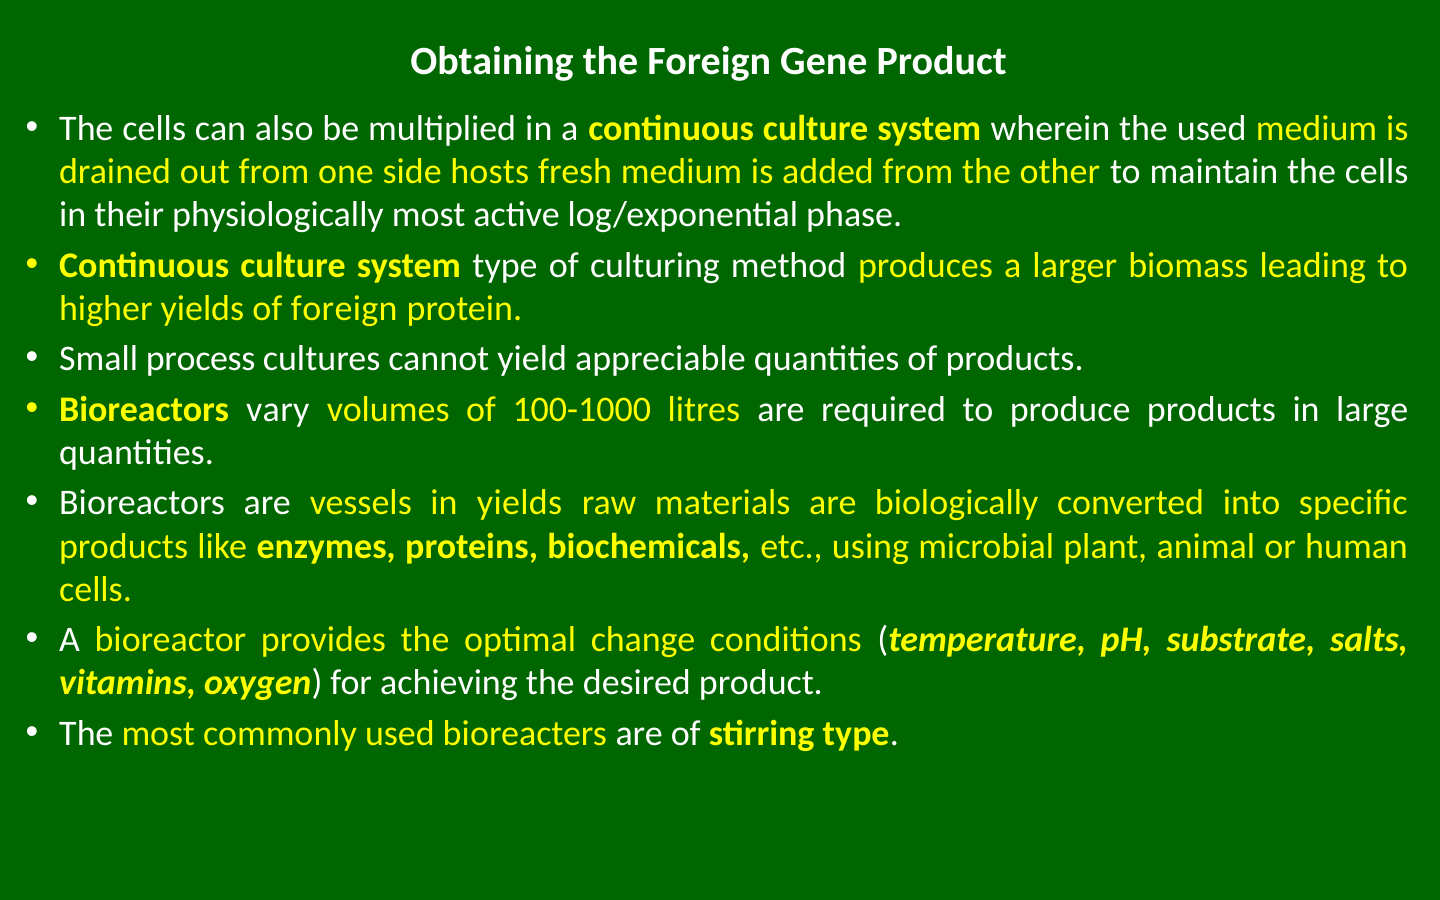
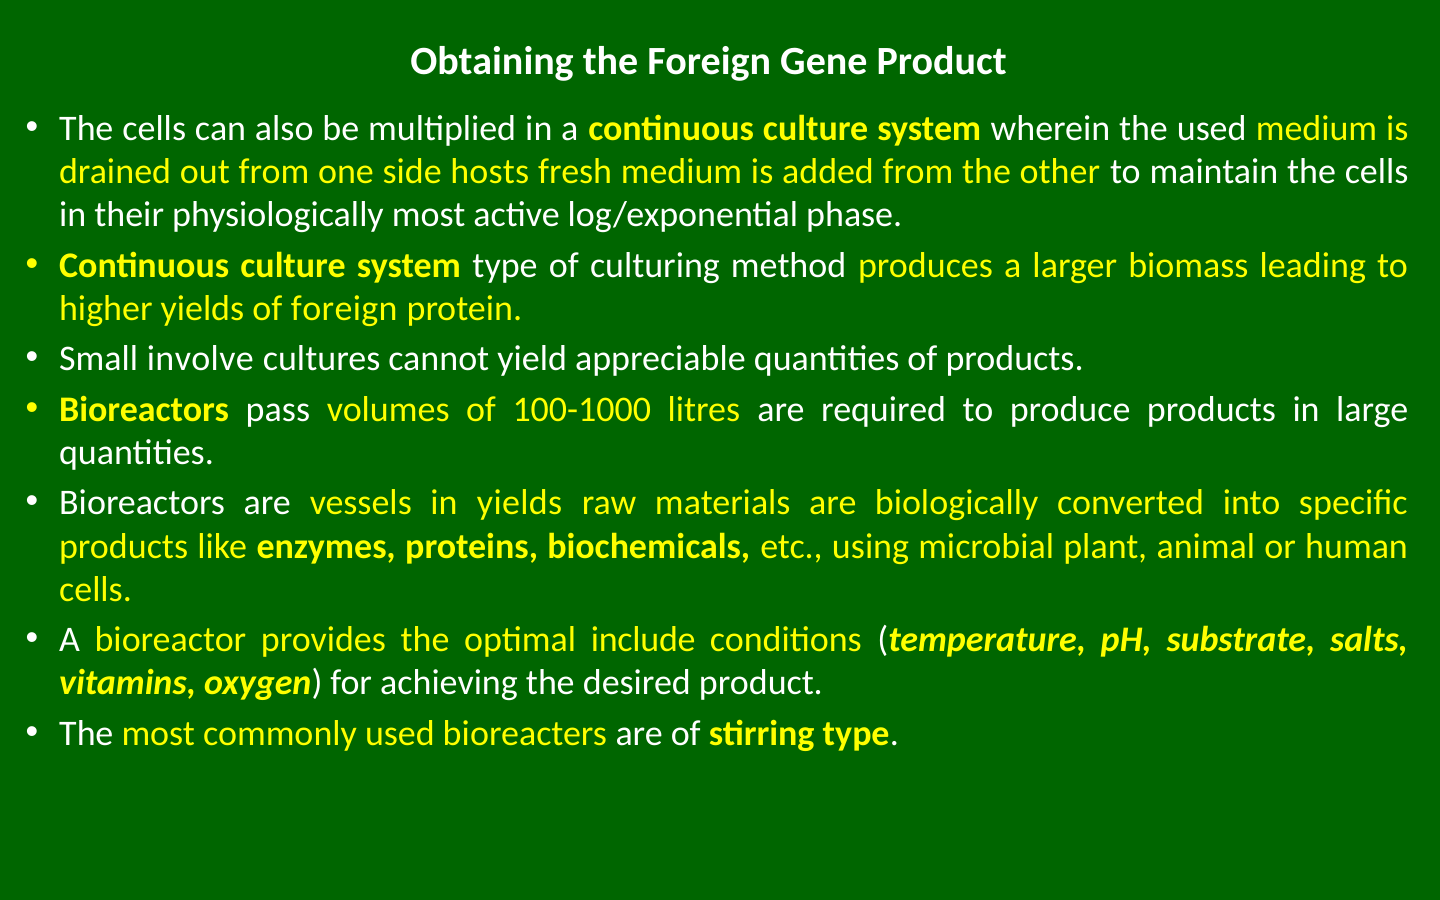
process: process -> involve (200, 359)
vary: vary -> pass (278, 409)
change: change -> include (643, 640)
